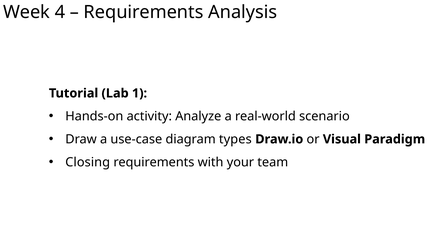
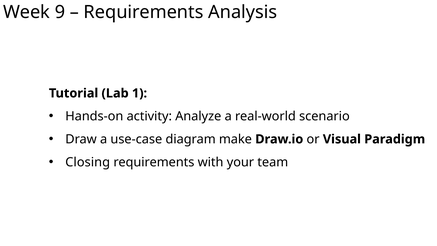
4: 4 -> 9 (60, 12)
types: types -> make (235, 139)
